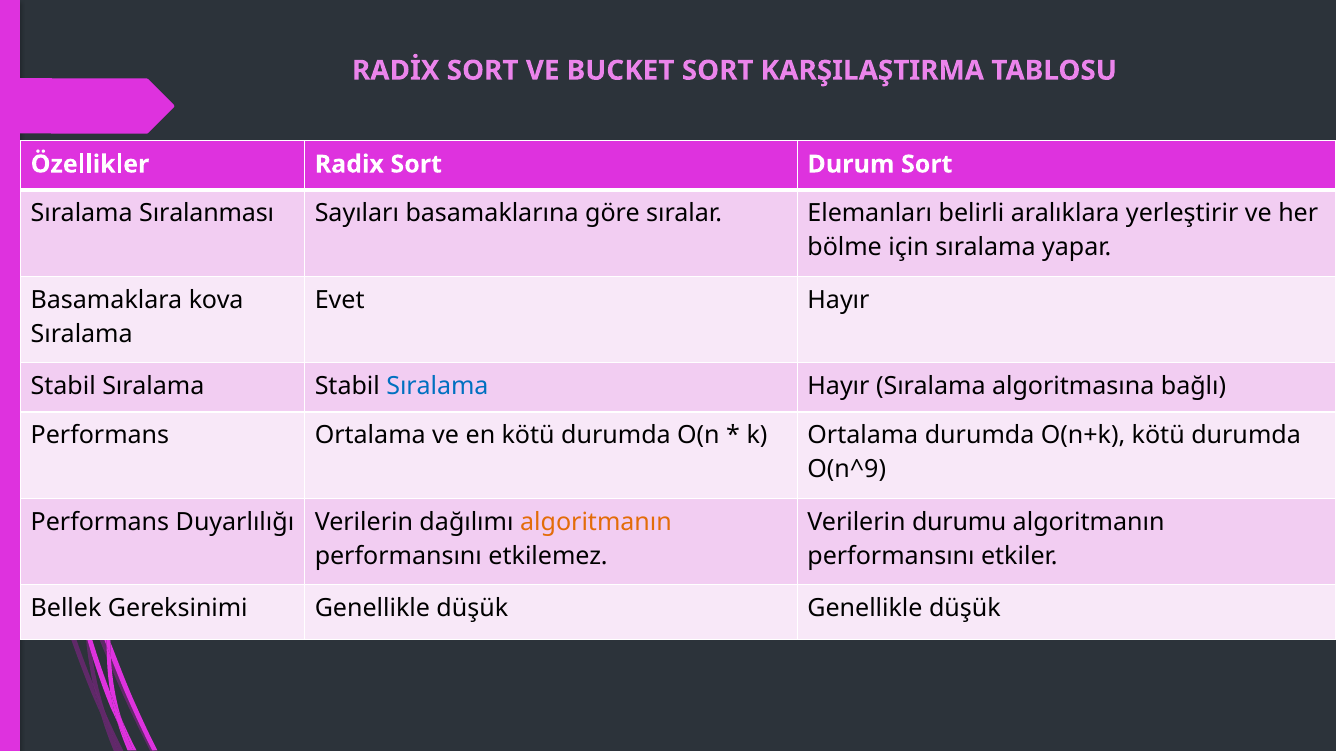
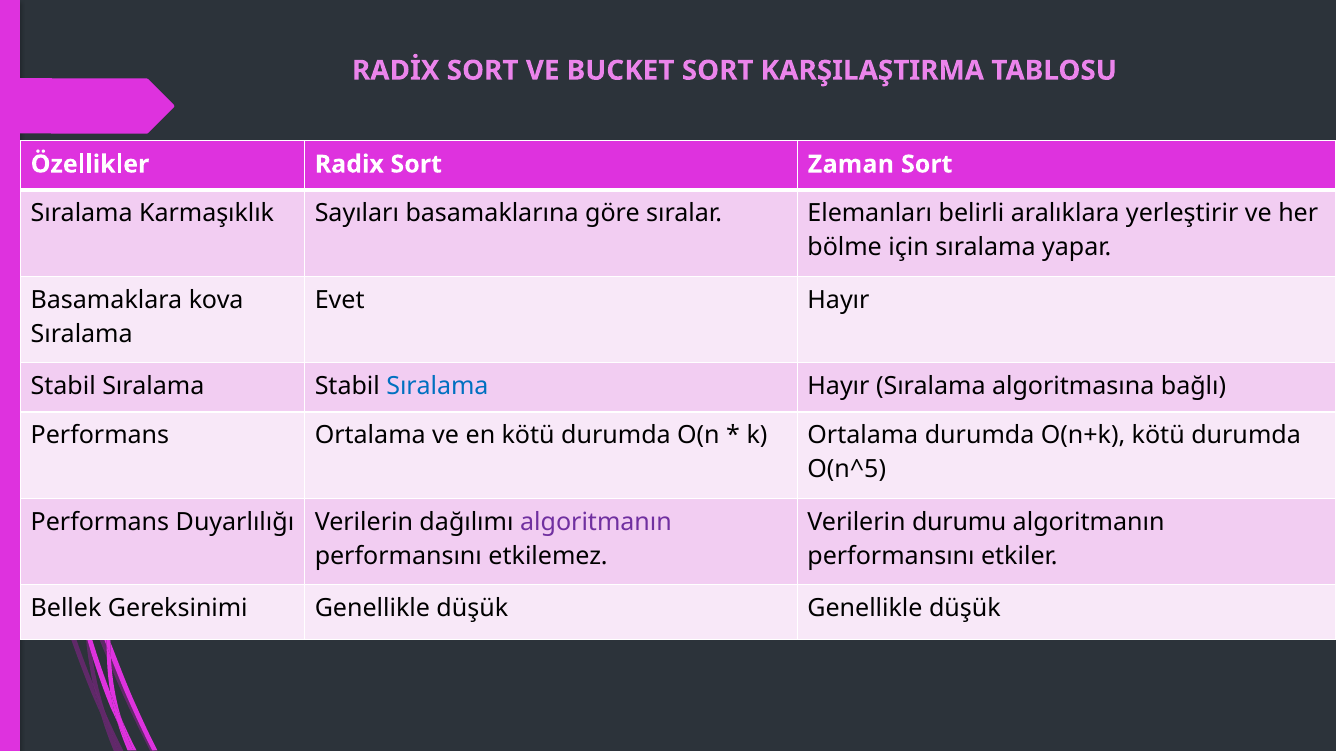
Durum: Durum -> Zaman (851, 164)
Sıralanması: Sıralanması -> Karmaşıklık (207, 214)
O(n^9: O(n^9 -> O(n^5 (847, 470)
algoritmanın colour: orange -> purple (596, 522)
